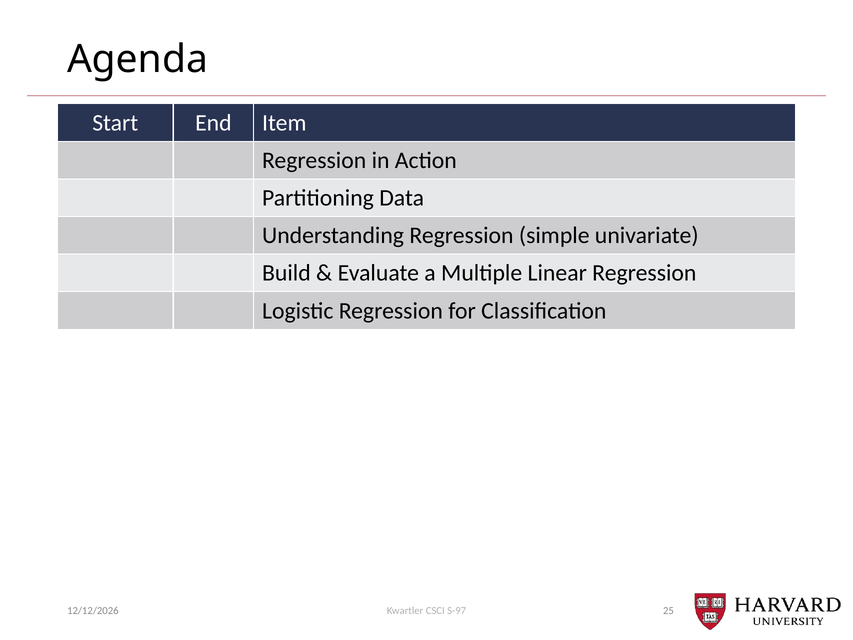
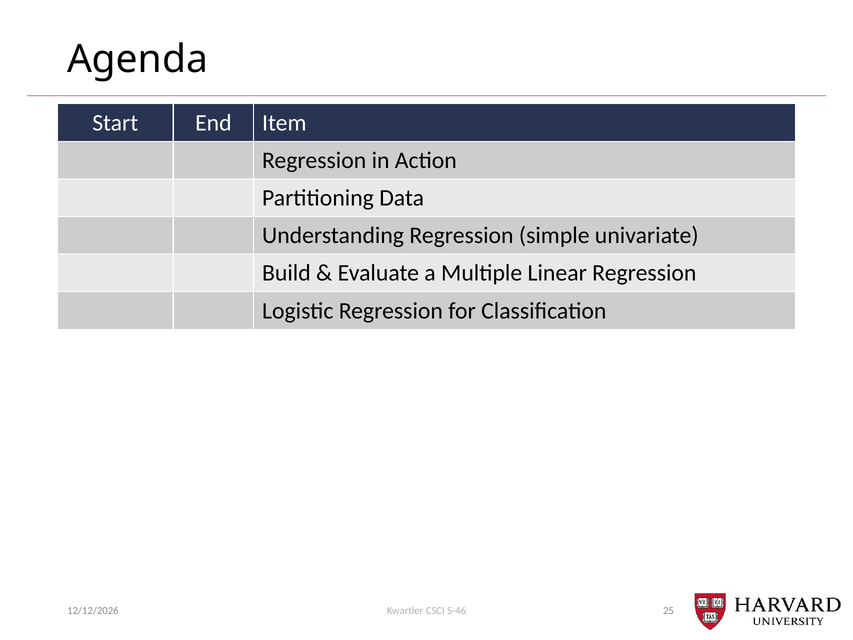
S-97: S-97 -> S-46 (457, 611)
